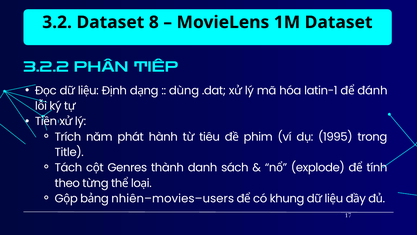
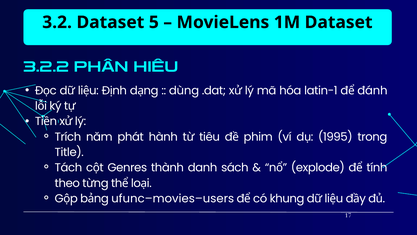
8: 8 -> 5 (154, 22)
TIẾP: TIẾP -> HIẾU (156, 67)
nhiên–movies–users: nhiên–movies–users -> ufunc–movies–users (173, 198)
